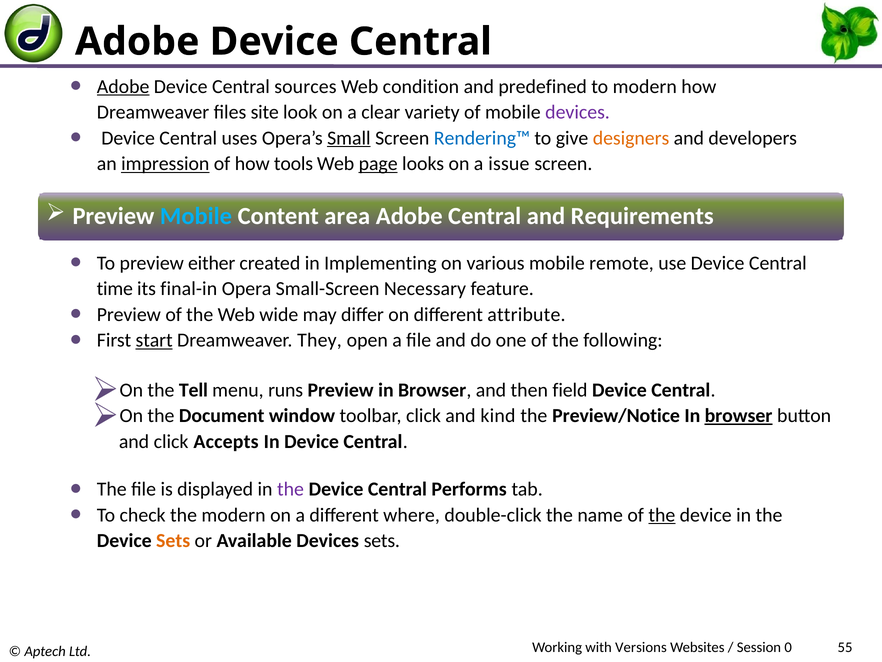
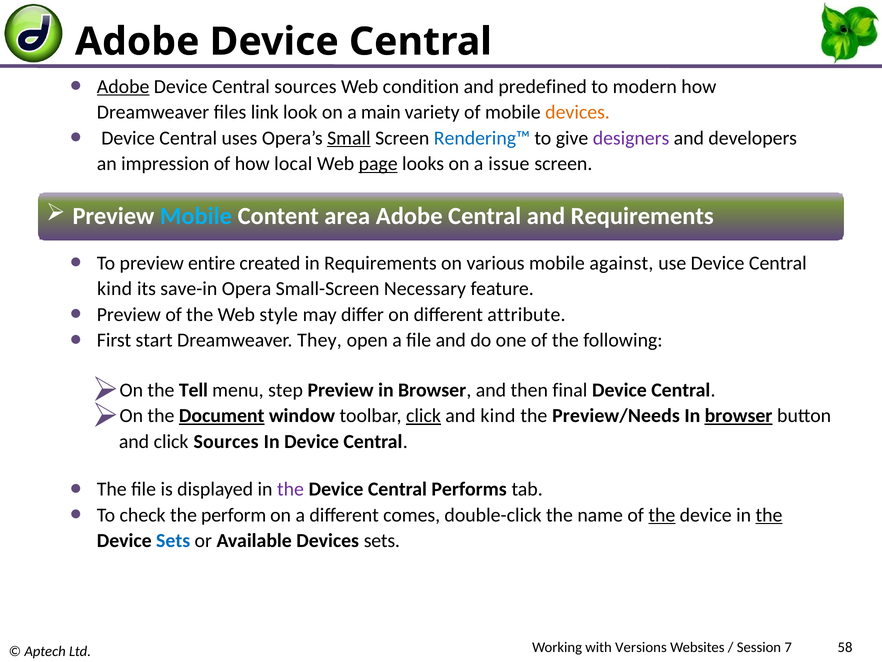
site: site -> link (265, 112)
clear: clear -> main (381, 112)
devices colour: purple -> orange (578, 112)
designers colour: orange -> purple (631, 138)
impression underline: present -> none (165, 164)
tools: tools -> local (293, 164)
either: either -> entire (212, 263)
in Implementing: Implementing -> Requirements (380, 263)
remote: remote -> against (621, 263)
time: time -> kind (115, 289)
final-in: final-in -> save-in (189, 289)
wide: wide -> style (279, 314)
start underline: present -> none (154, 340)
runs: runs -> step (286, 390)
field: field -> final (570, 390)
Document underline: none -> present (222, 415)
click underline: none -> present (423, 415)
Preview/Notice: Preview/Notice -> Preview/Needs (616, 415)
click Accepts: Accepts -> Sources (226, 441)
the modern: modern -> perform (234, 515)
where: where -> comes (412, 515)
the underline: none -> present (769, 515)
Sets colour: orange -> blue (173, 540)
0: 0 -> 7 (788, 647)
55: 55 -> 58 (845, 647)
